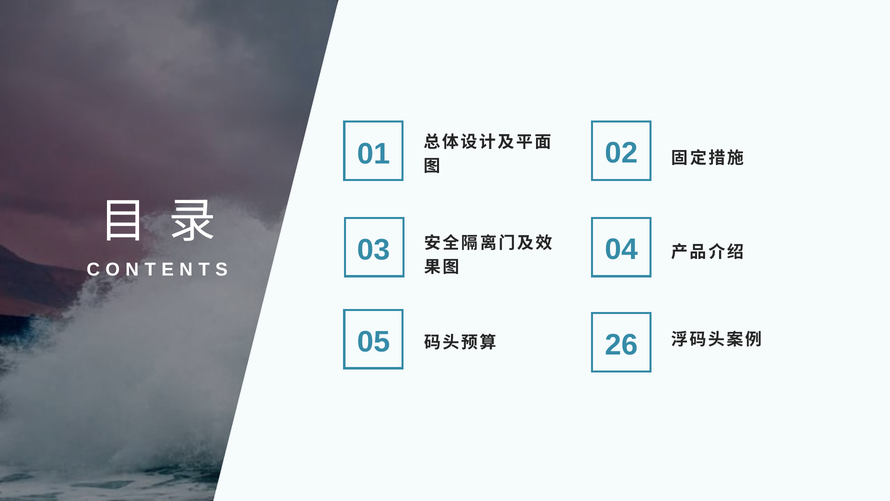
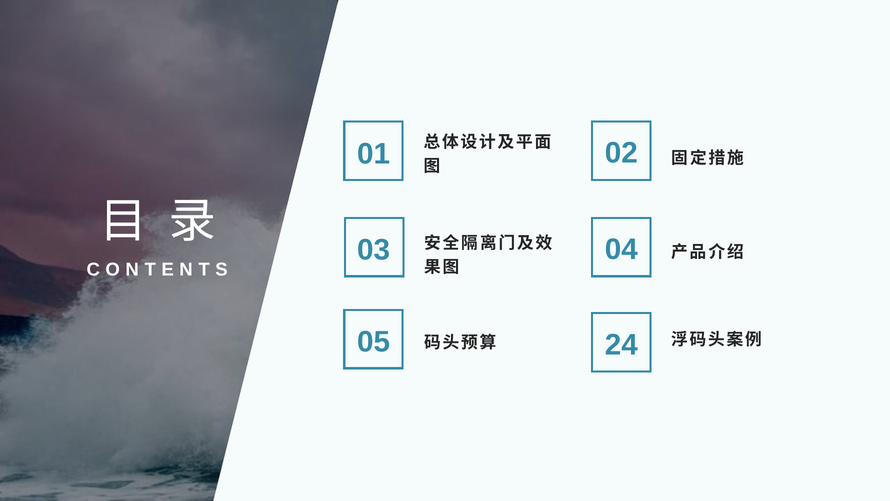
26: 26 -> 24 (621, 345)
